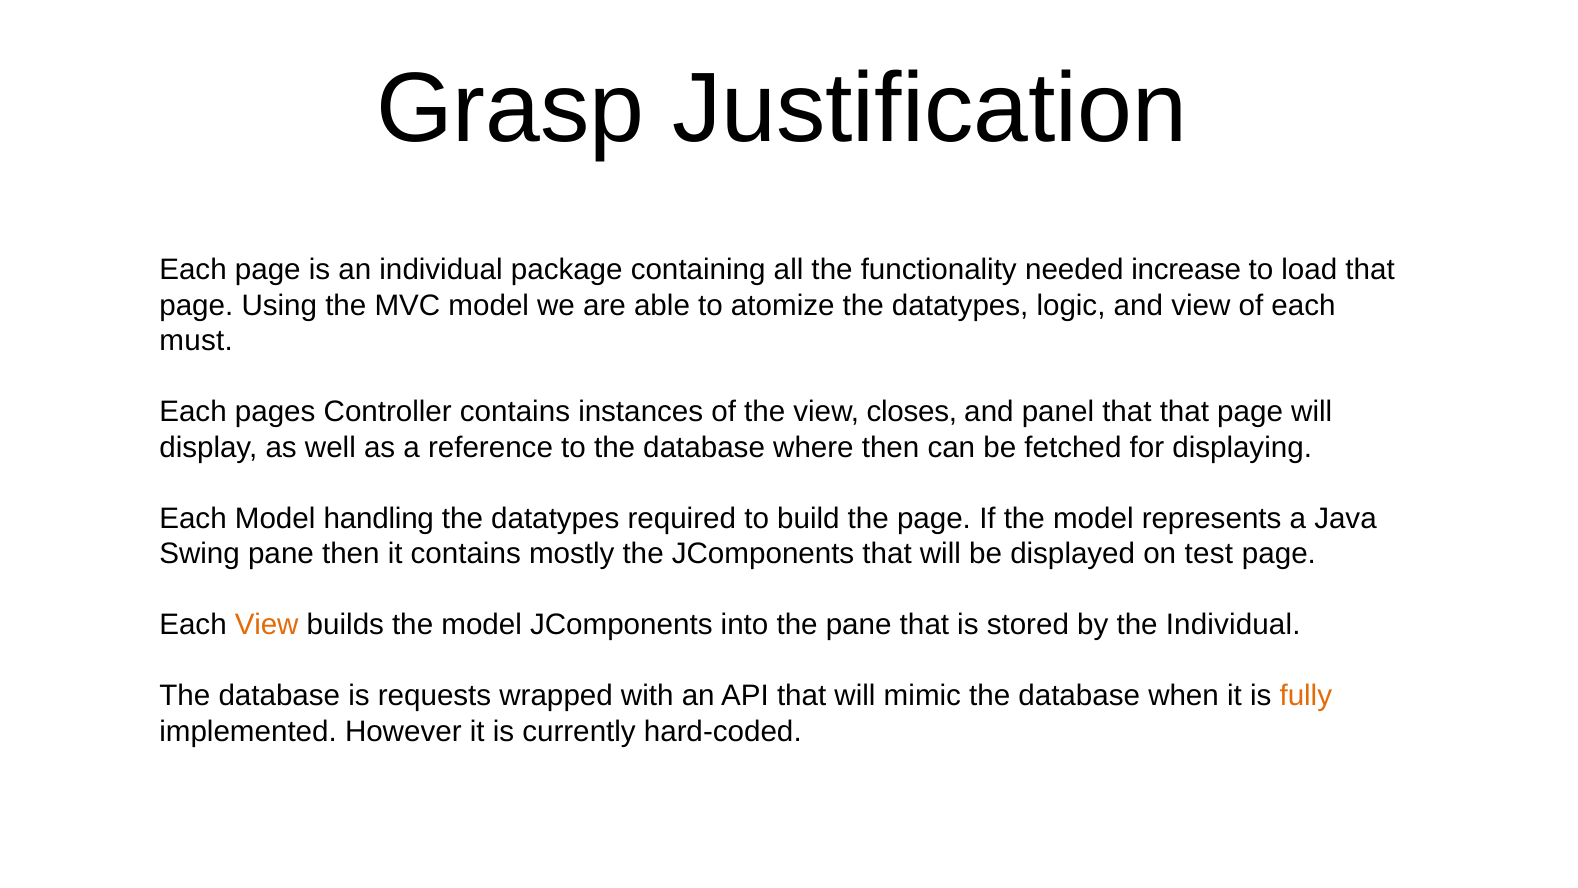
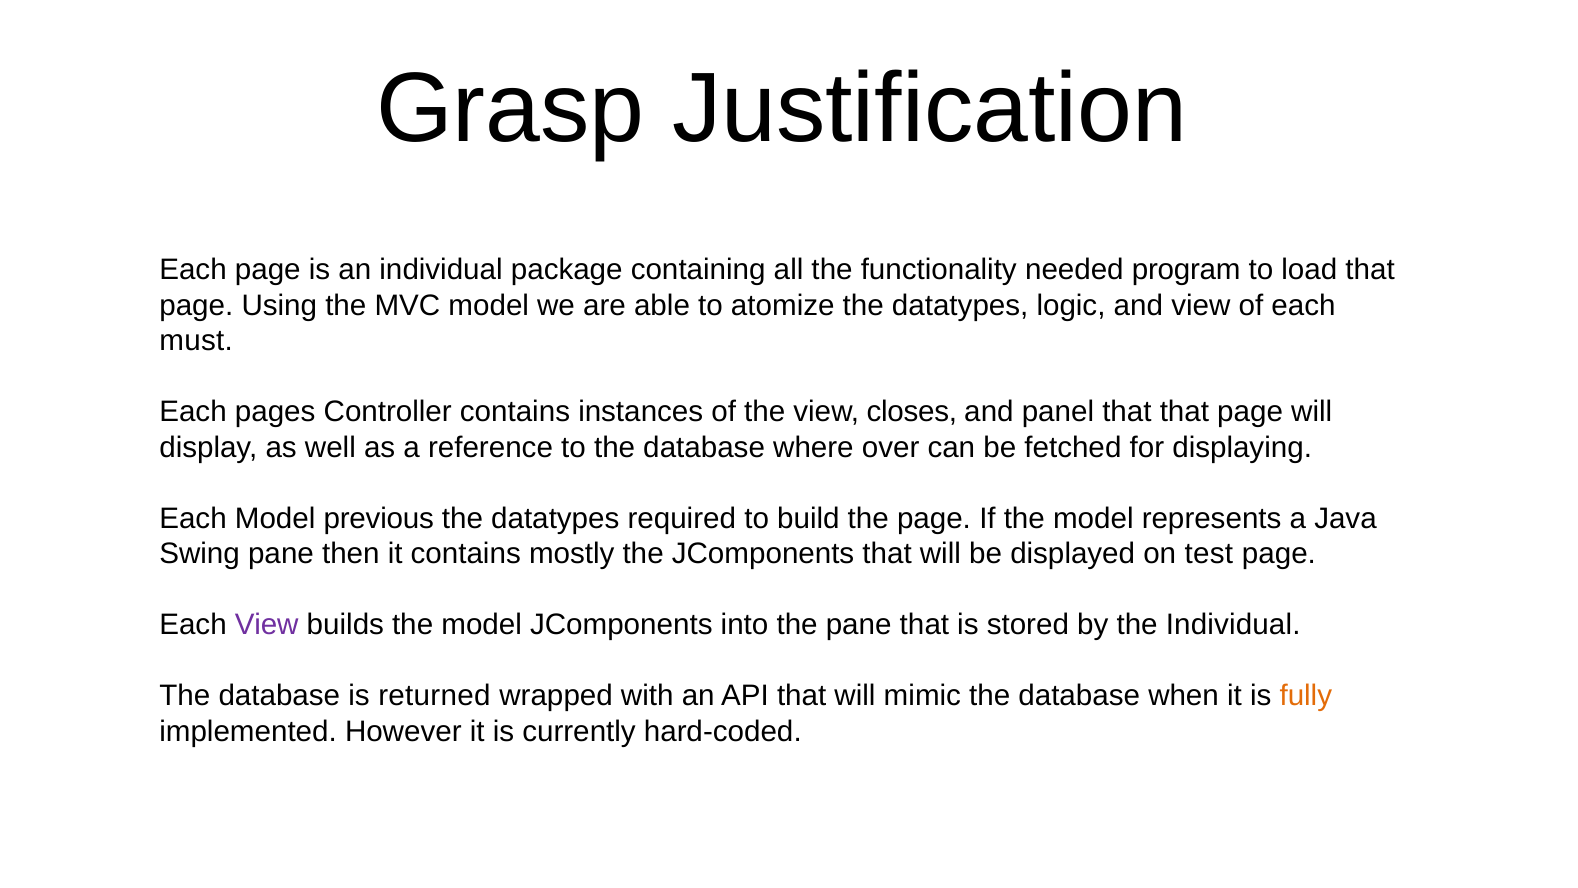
increase: increase -> program (1186, 270)
where then: then -> over (891, 447)
handling: handling -> previous (379, 518)
View colour: orange -> purple (267, 625)
requests: requests -> returned (434, 696)
